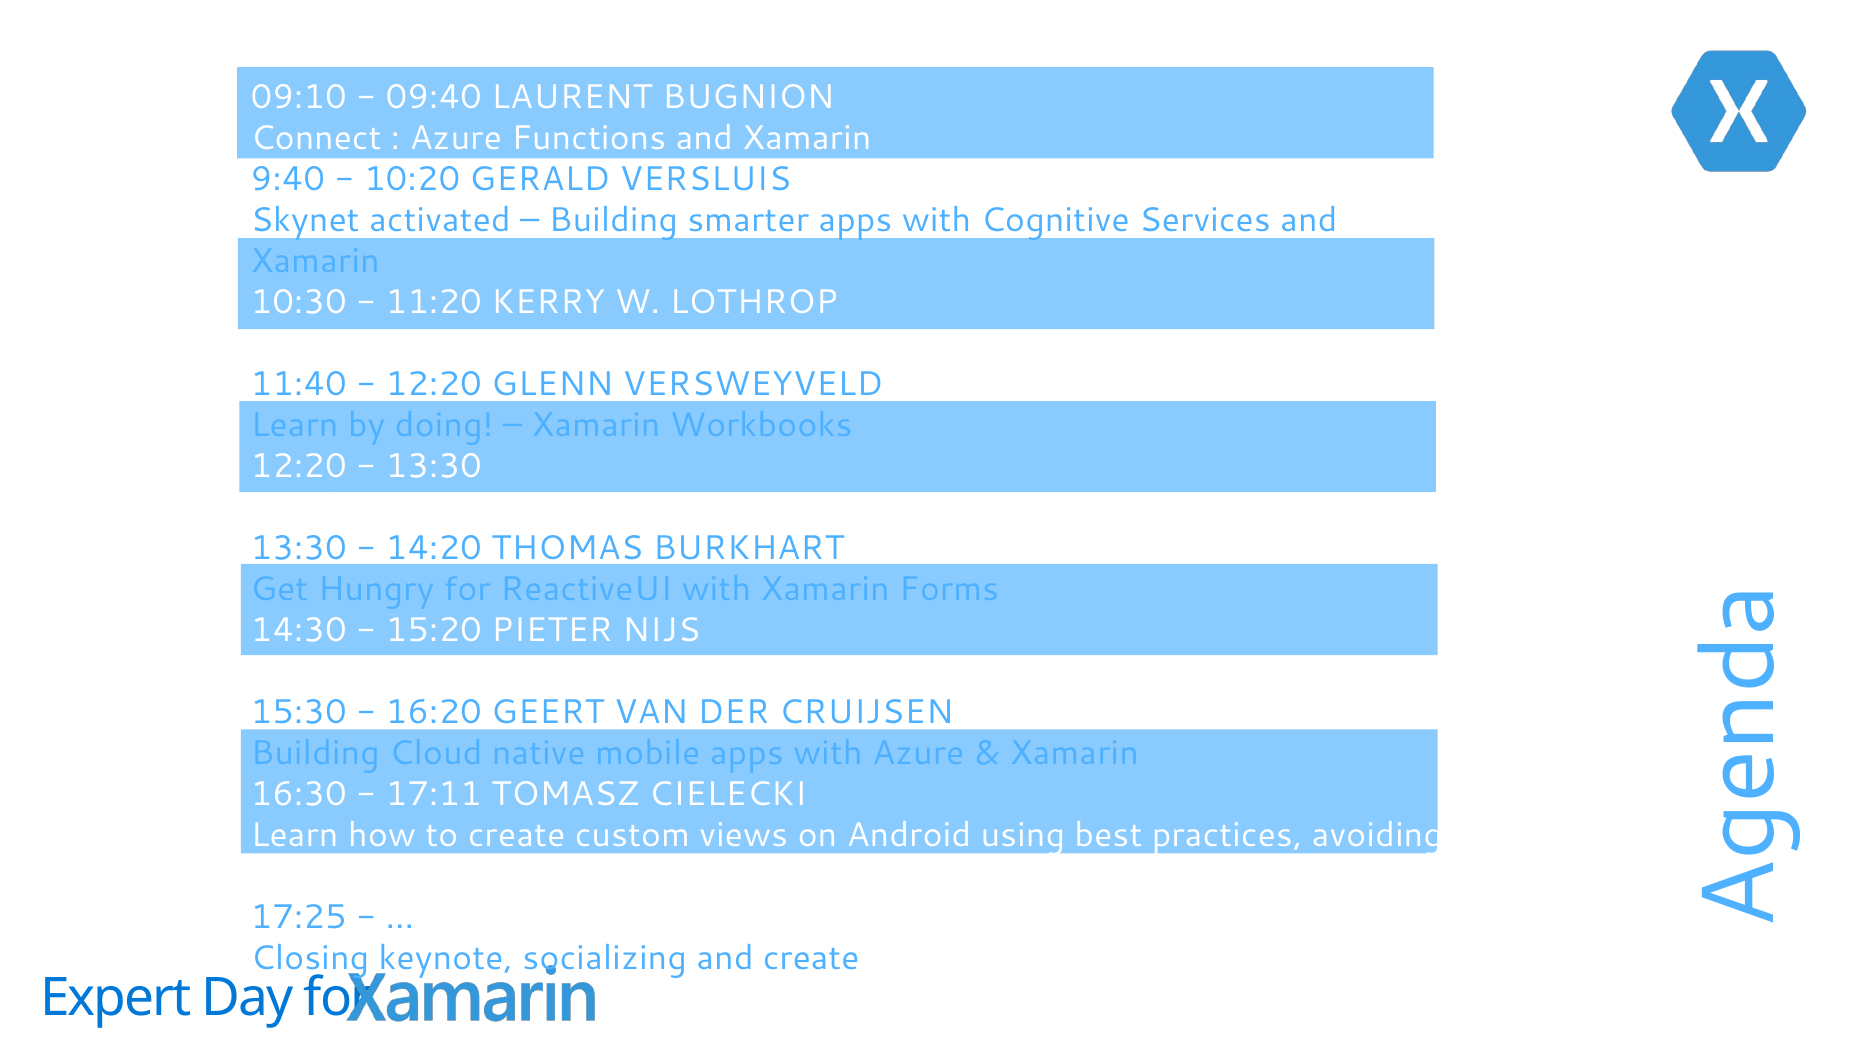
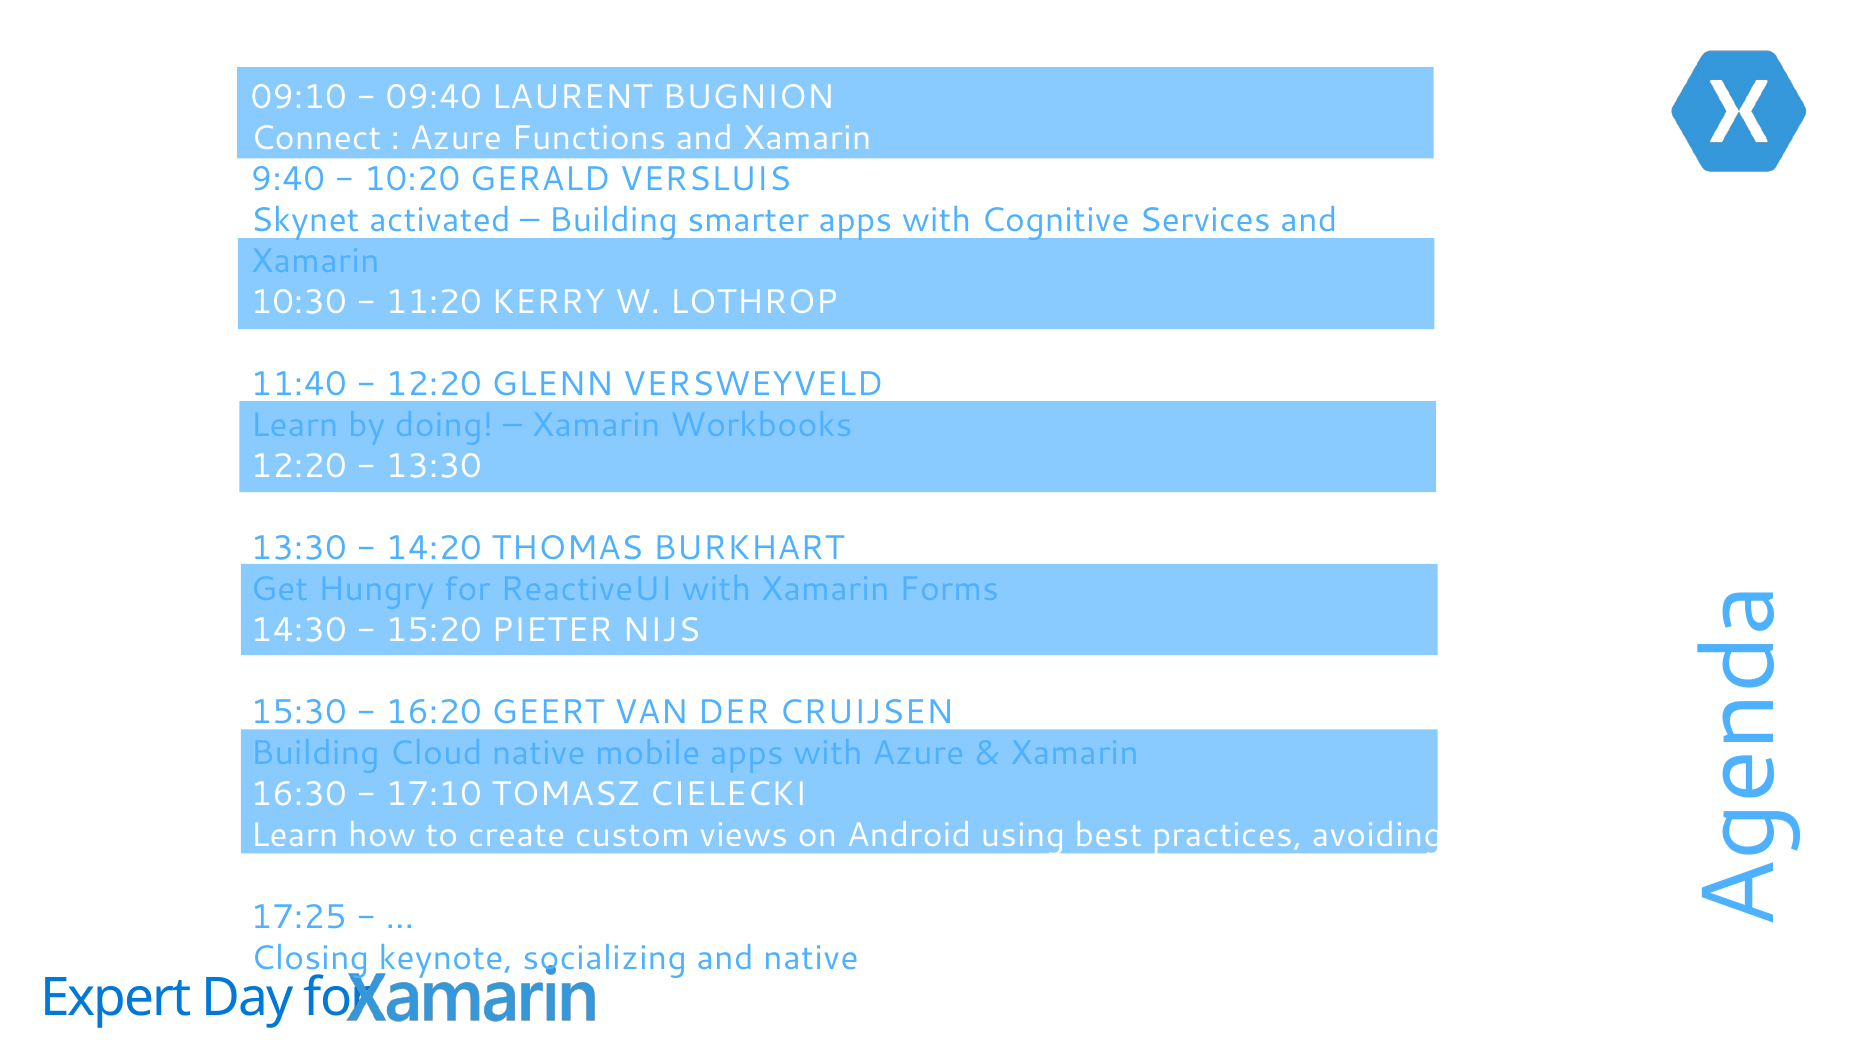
17:11: 17:11 -> 17:10 (434, 794)
and create: create -> native (811, 958)
